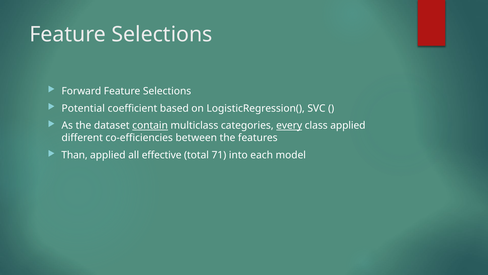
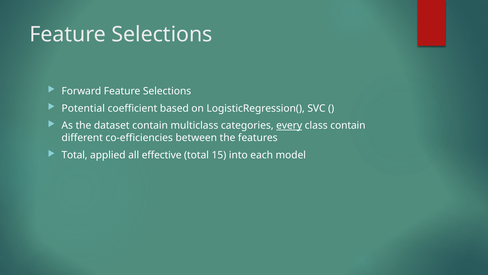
contain underline: present -> none (150, 125)
class applied: applied -> contain (348, 125)
Than: Than -> Total (75, 155)
71: 71 -> 15 (219, 155)
